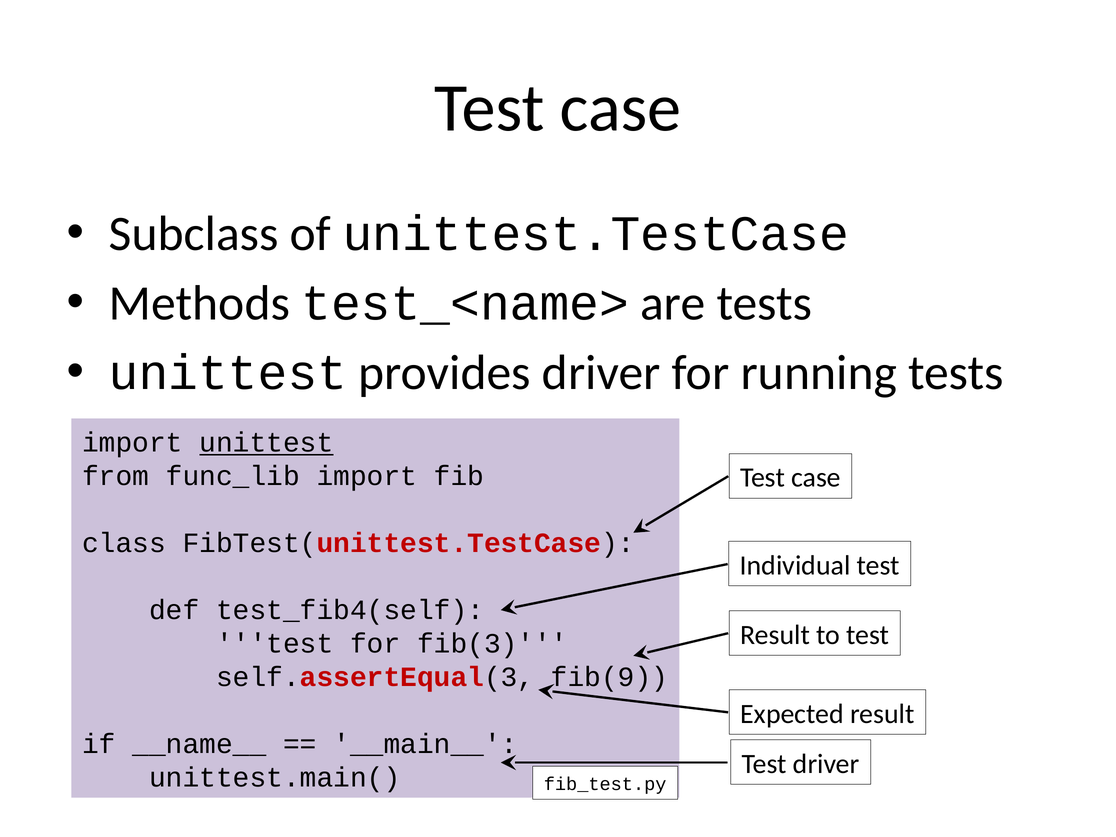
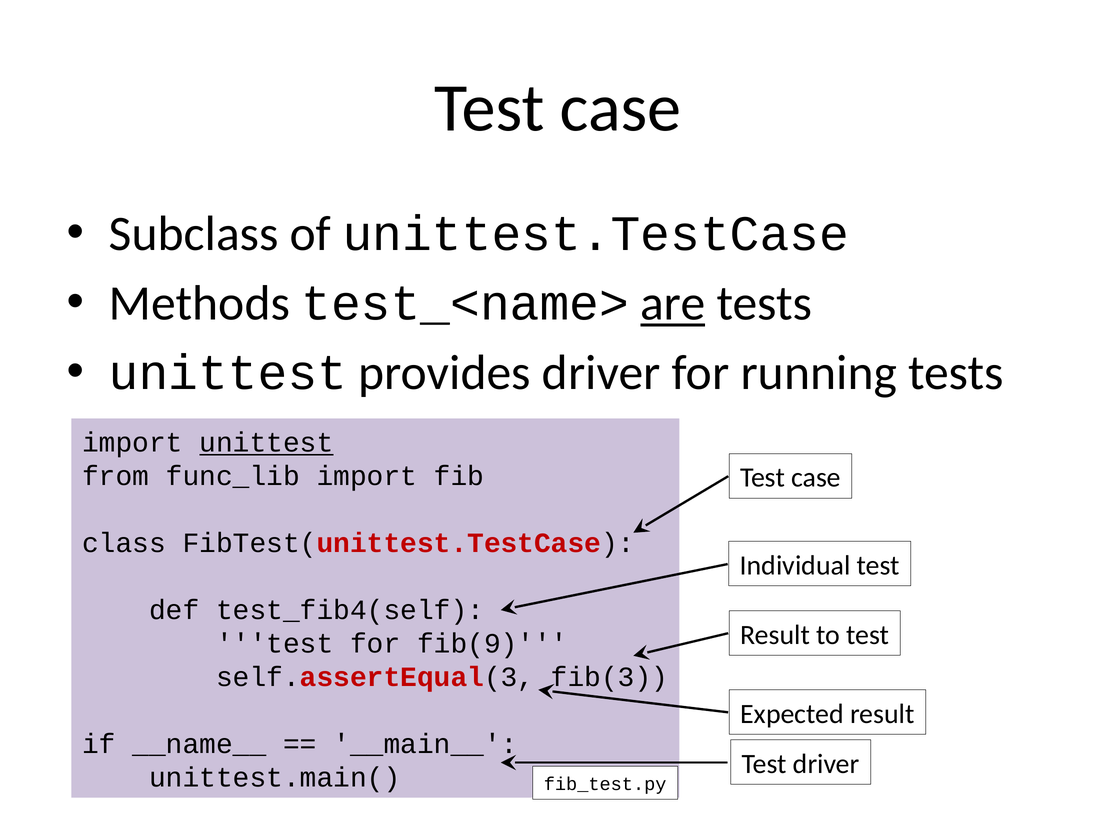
are underline: none -> present (673, 304)
fib(3: fib(3 -> fib(9 (492, 644)
fib(9: fib(9 -> fib(3 (610, 677)
